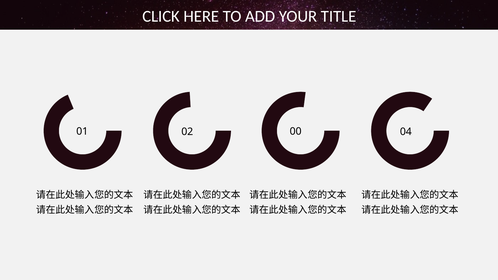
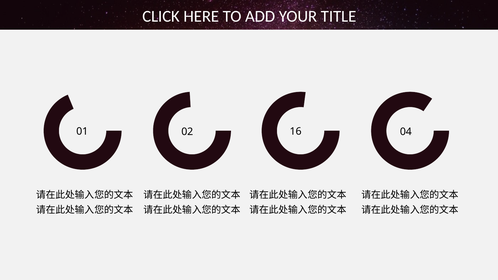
00: 00 -> 16 (296, 131)
